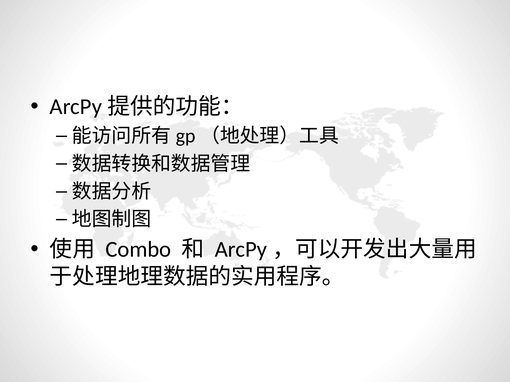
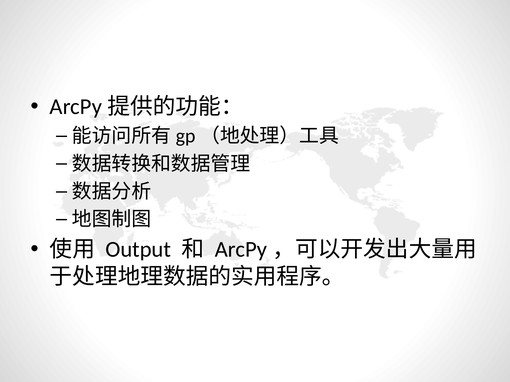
Combo: Combo -> Output (138, 250)
